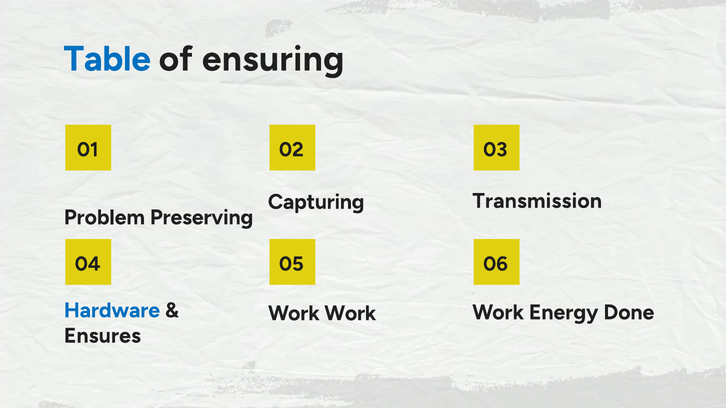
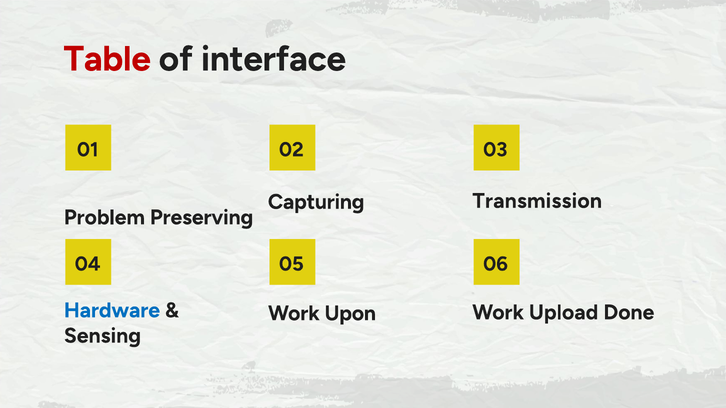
Table colour: blue -> red (107, 59)
ensuring: ensuring -> interface (273, 59)
Energy: Energy -> Upload (564, 313)
Work Work: Work -> Upon (350, 314)
Ensures: Ensures -> Sensing (102, 336)
